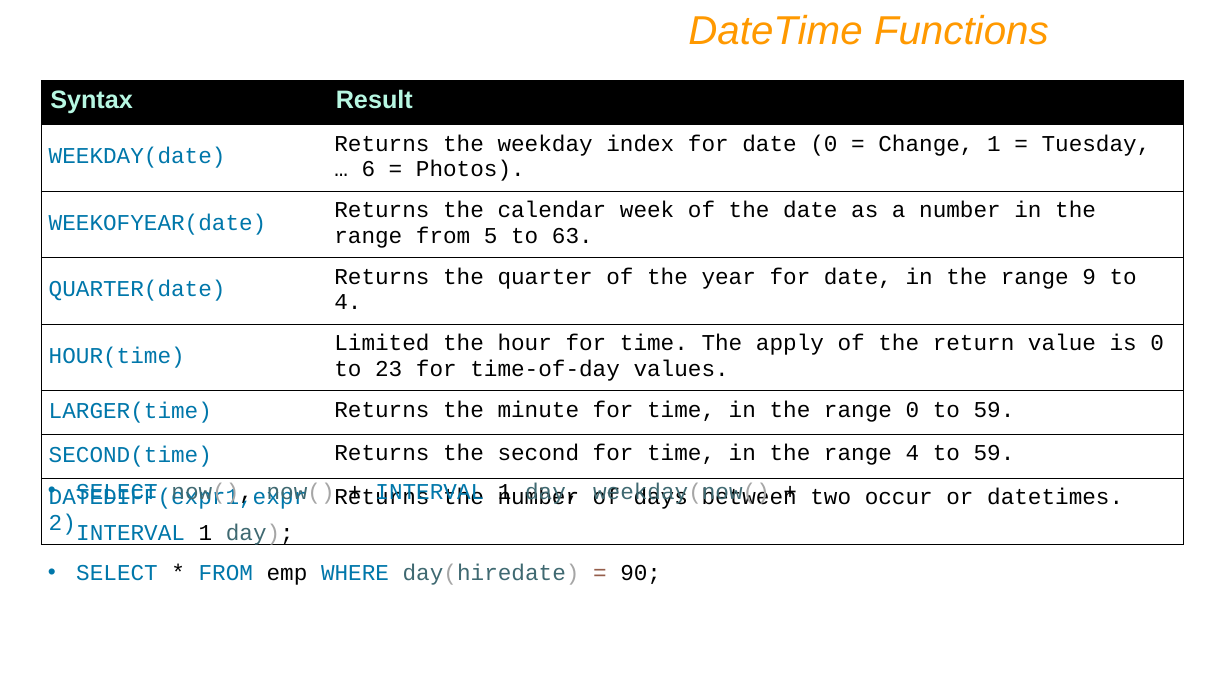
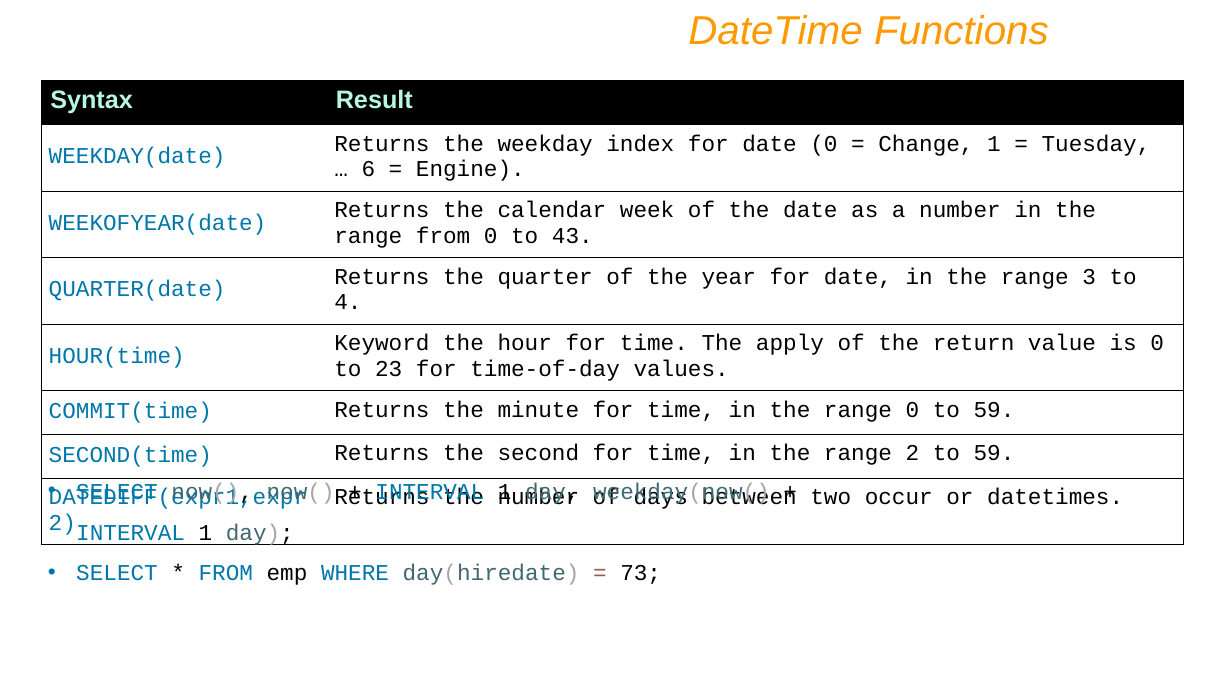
Photos: Photos -> Engine (470, 169)
from 5: 5 -> 0 (491, 236)
63: 63 -> 43 (572, 236)
9: 9 -> 3 (1089, 277)
Limited: Limited -> Keyword (382, 343)
LARGER(time: LARGER(time -> COMMIT(time (130, 411)
range 4: 4 -> 2 (912, 453)
90: 90 -> 73 (641, 573)
